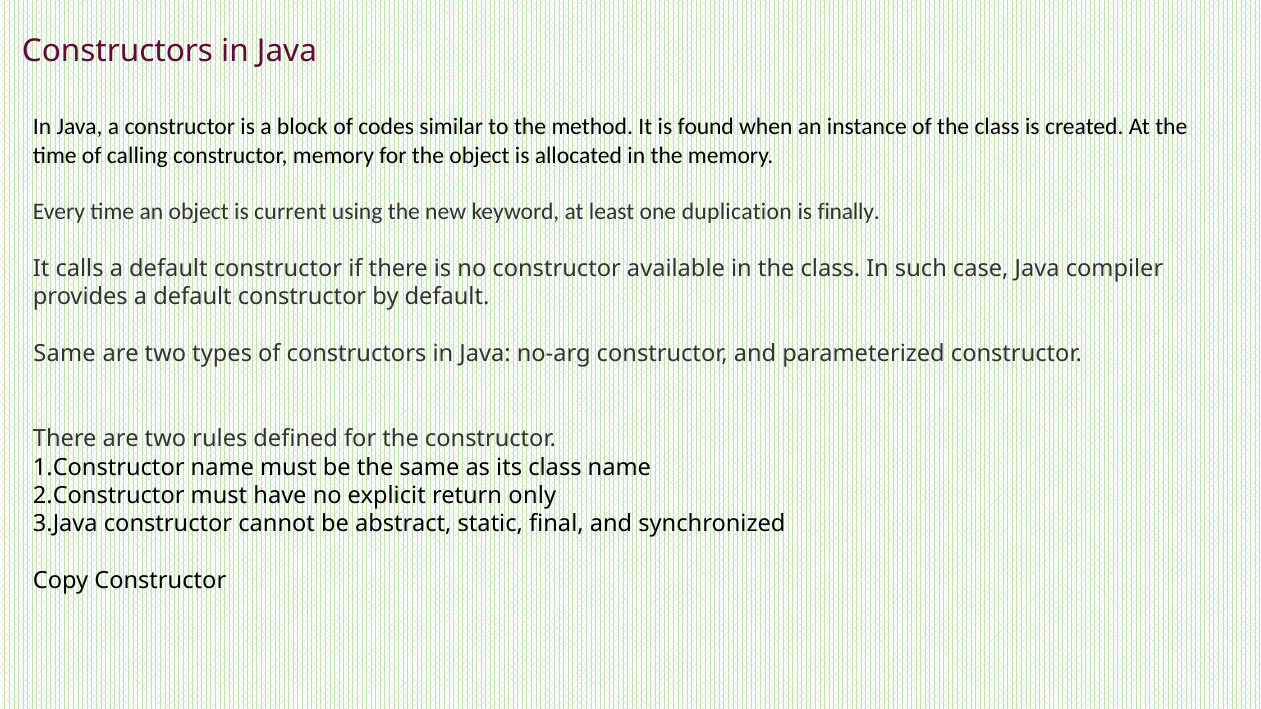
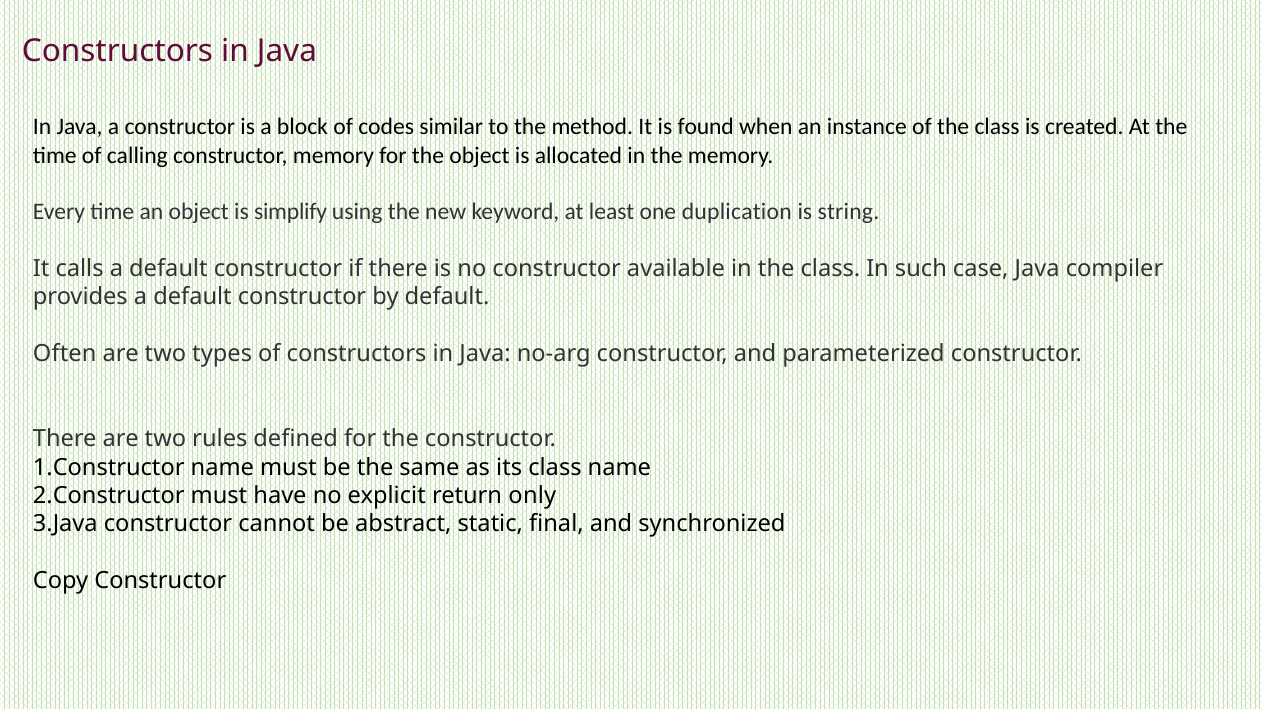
current: current -> simplify (291, 212)
finally: finally -> string (848, 212)
Same: Same -> Often (65, 354)
